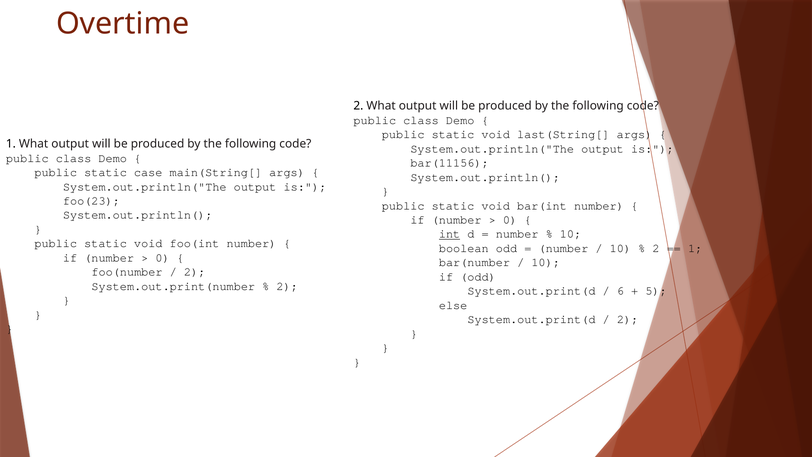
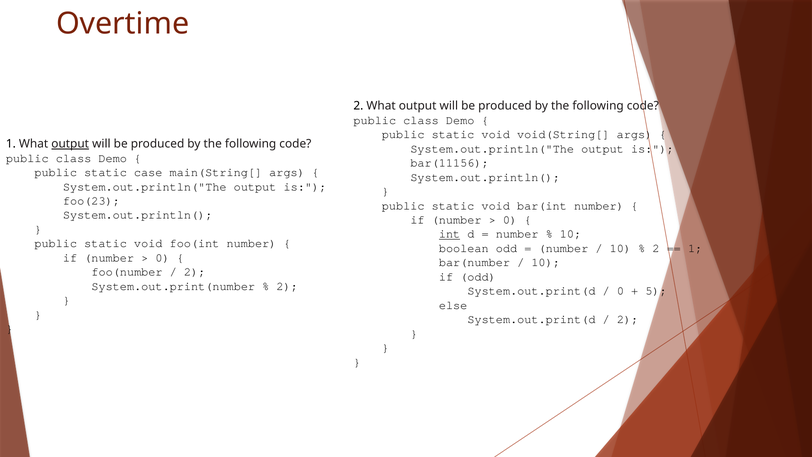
last(String[: last(String[ -> void(String[ (563, 134)
output underline: none -> present (70, 144)
6: 6 -> 0 (620, 291)
